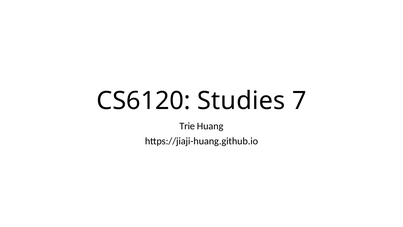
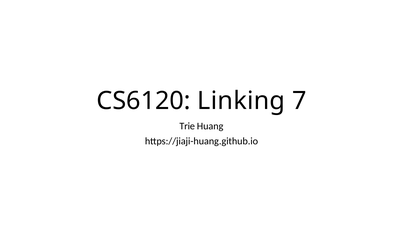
Studies: Studies -> Linking (241, 101)
